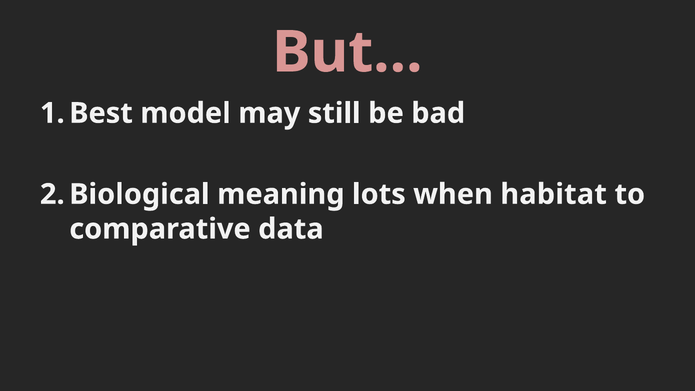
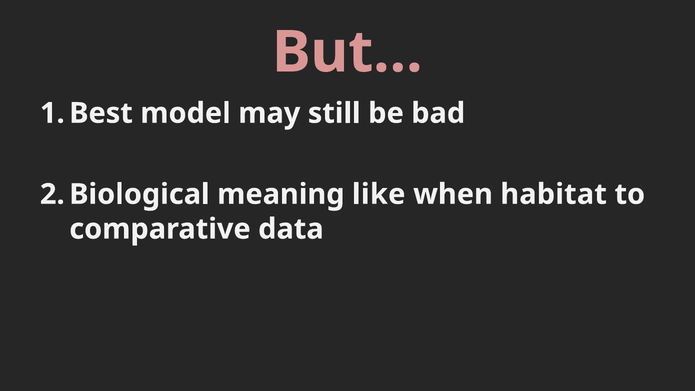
lots: lots -> like (379, 194)
